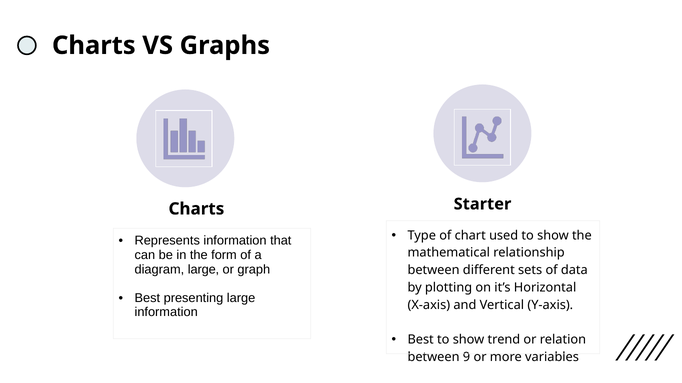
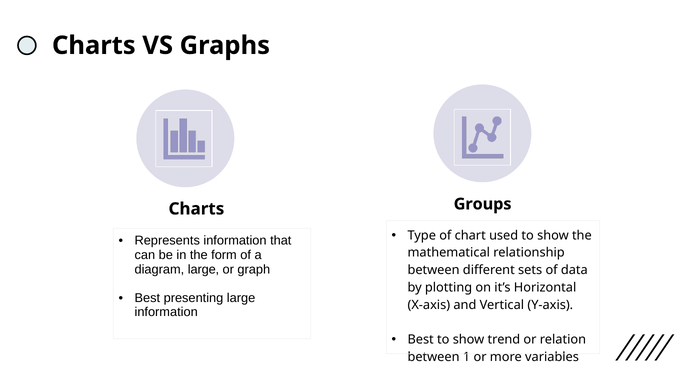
Starter: Starter -> Groups (483, 204)
9: 9 -> 1 (467, 358)
